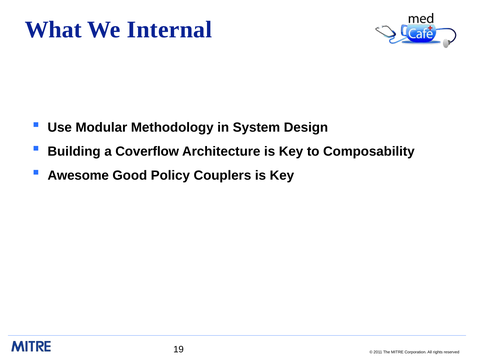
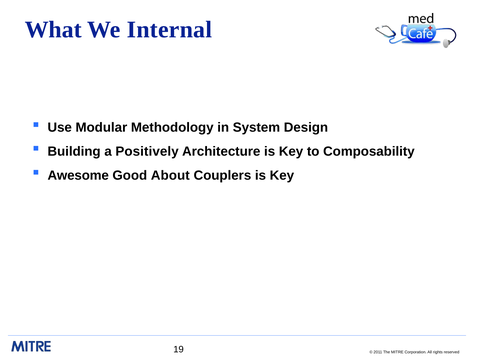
Coverflow: Coverflow -> Positively (147, 152)
Policy: Policy -> About (170, 176)
